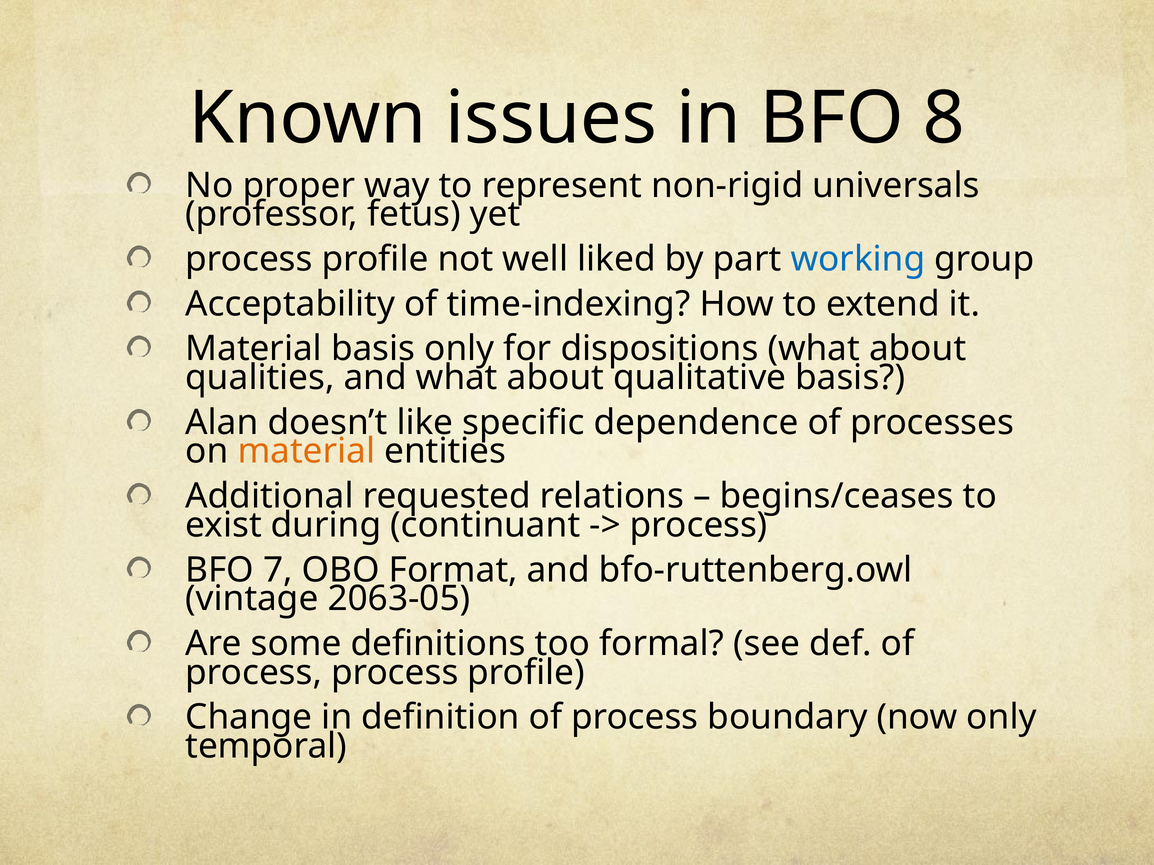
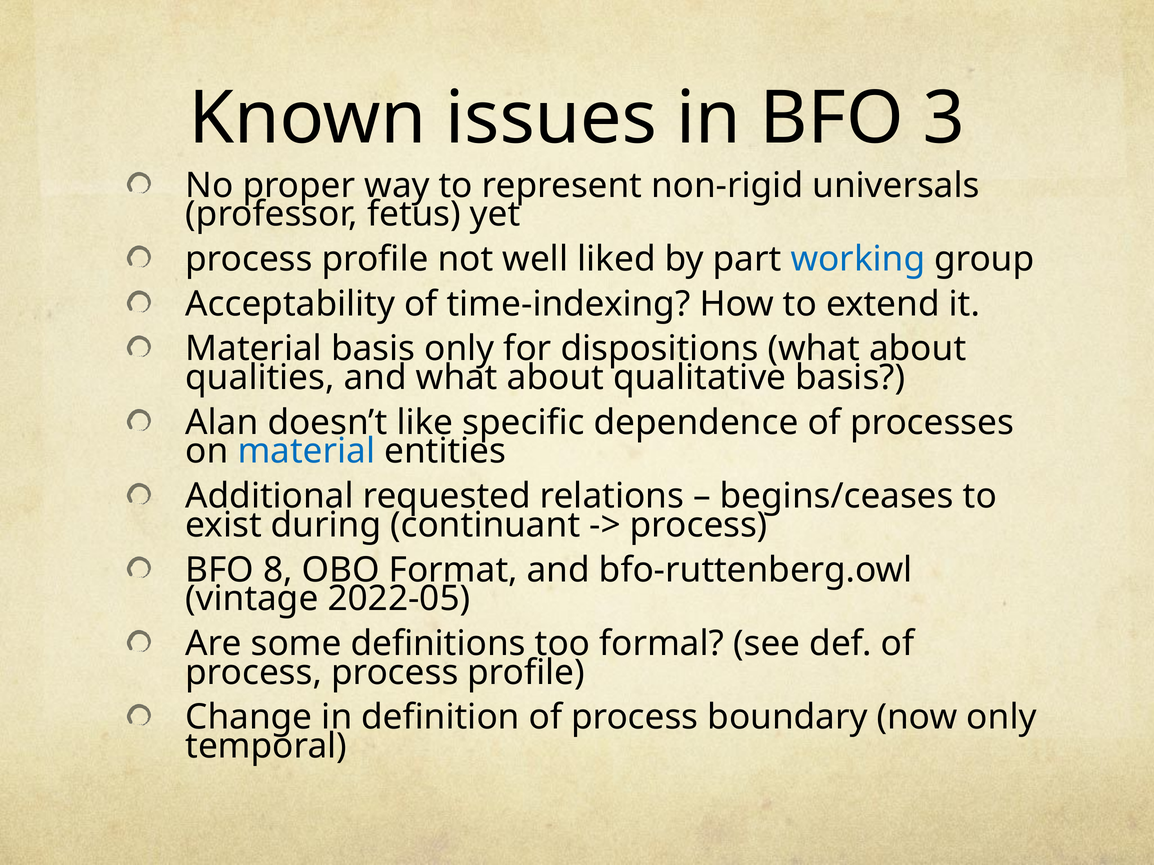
8: 8 -> 3 (944, 119)
material colour: orange -> blue (306, 452)
7: 7 -> 8 (278, 570)
2063-05: 2063-05 -> 2022-05 (399, 599)
